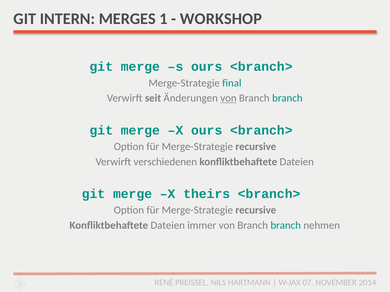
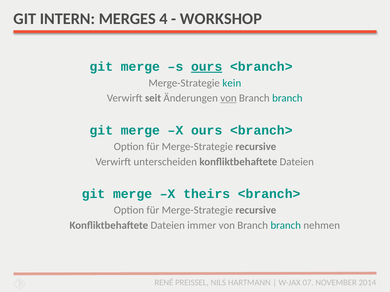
1: 1 -> 4 (163, 19)
ours underline: none -> present (207, 67)
final: final -> kein (232, 83)
verschiedenen: verschiedenen -> unterscheiden (165, 162)
